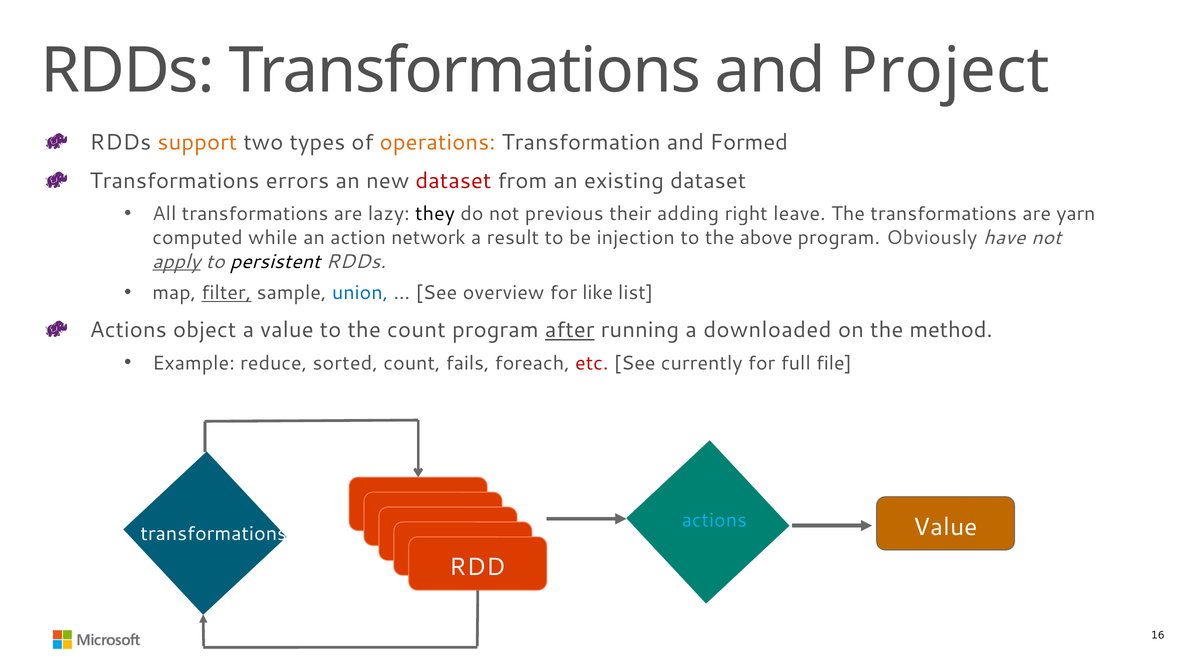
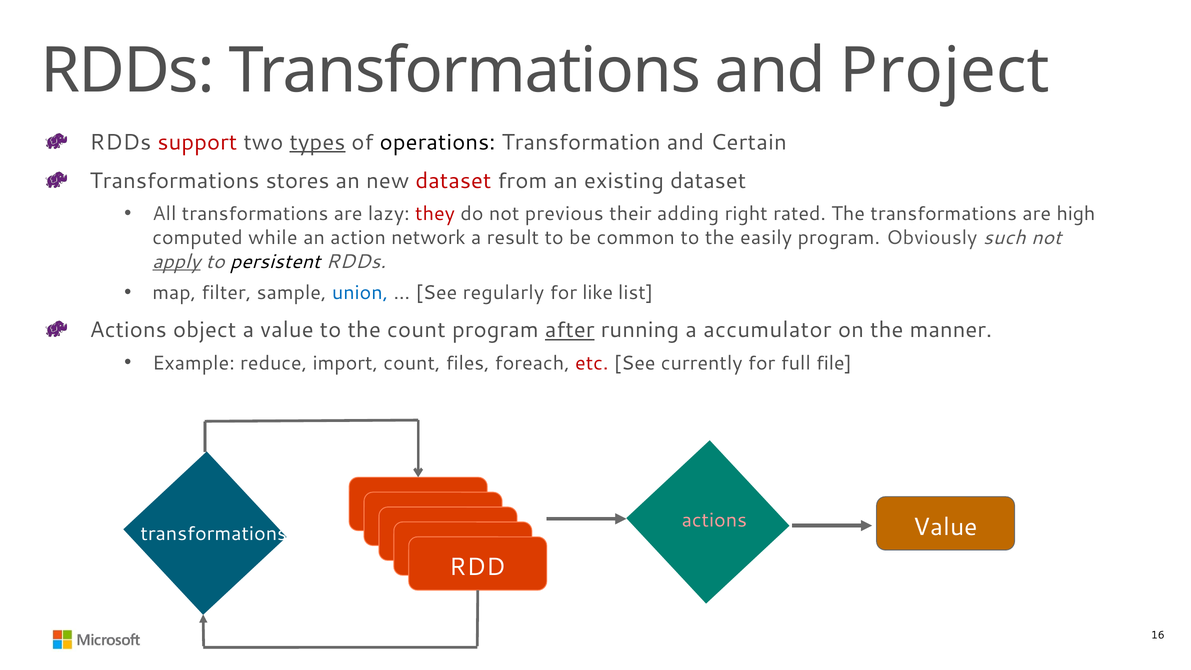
support colour: orange -> red (197, 142)
types underline: none -> present (317, 142)
operations colour: orange -> black (438, 142)
Formed: Formed -> Certain (749, 142)
errors: errors -> stores (298, 181)
they colour: black -> red (435, 214)
leave: leave -> rated (800, 214)
yarn: yarn -> high (1076, 214)
injection: injection -> common (636, 238)
above: above -> easily (766, 238)
have: have -> such (1004, 238)
filter underline: present -> none (226, 293)
overview: overview -> regularly (503, 293)
downloaded: downloaded -> accumulator (767, 330)
method: method -> manner (951, 330)
sorted: sorted -> import (345, 363)
fails: fails -> files (468, 363)
actions colour: light blue -> pink (714, 520)
